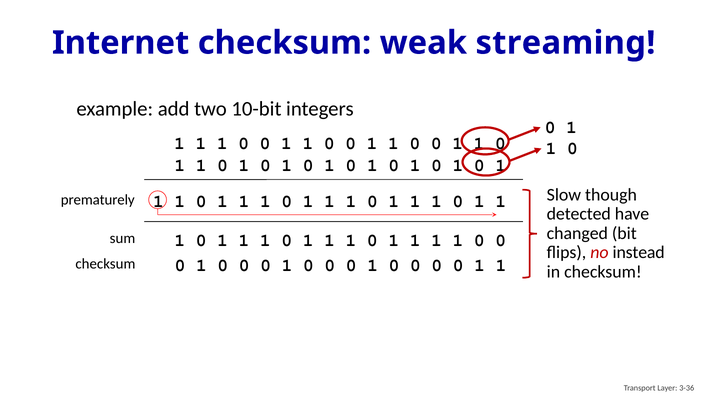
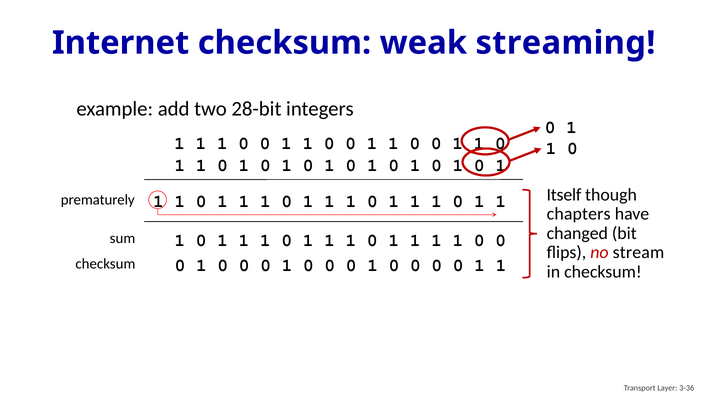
10-bit: 10-bit -> 28-bit (256, 109)
Slow: Slow -> Itself (564, 195)
detected: detected -> chapters (579, 214)
instead: instead -> stream (638, 252)
